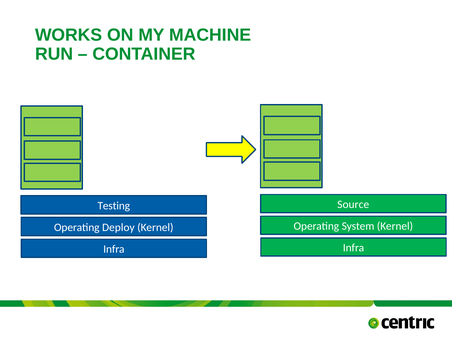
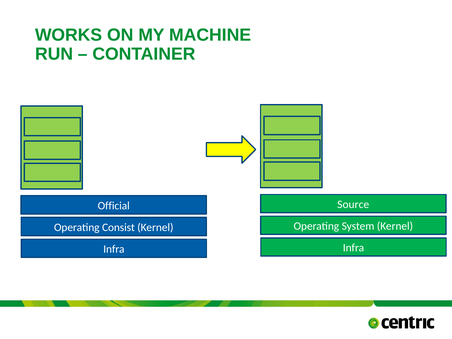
Testing: Testing -> Official (114, 206)
Deploy: Deploy -> Consist (118, 227)
